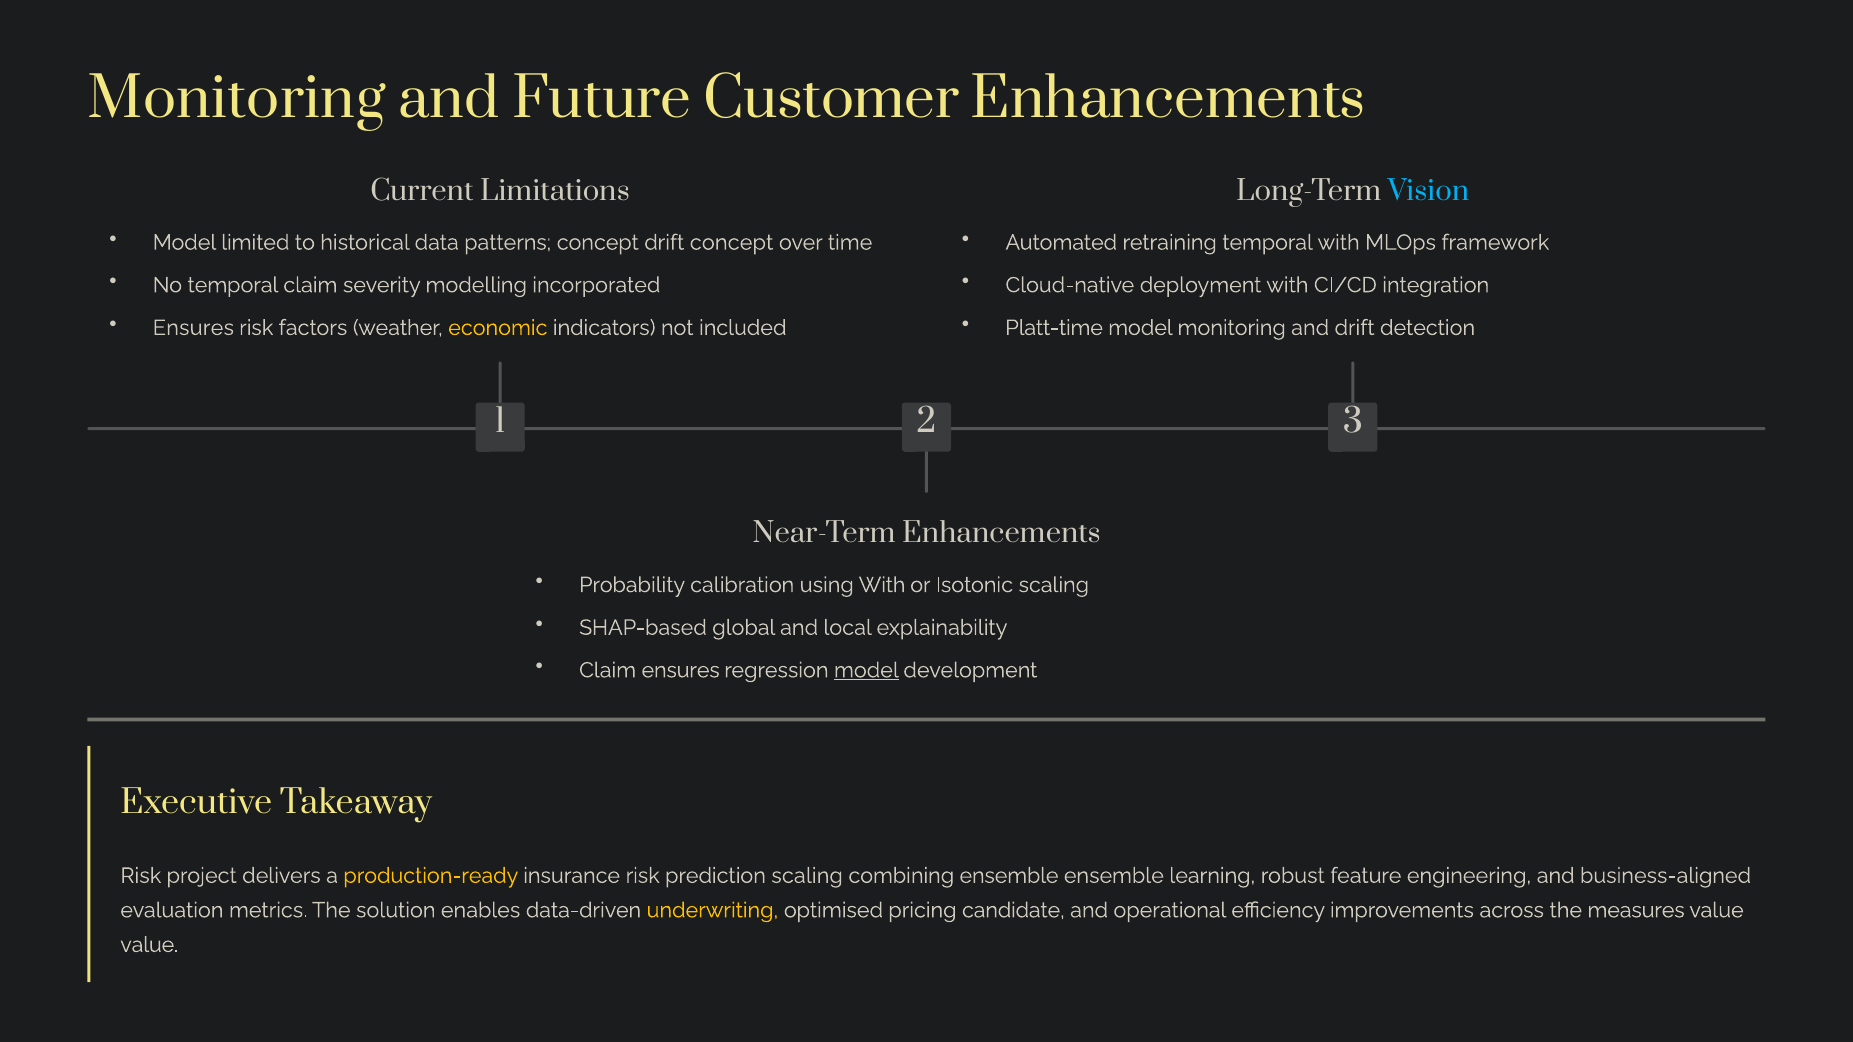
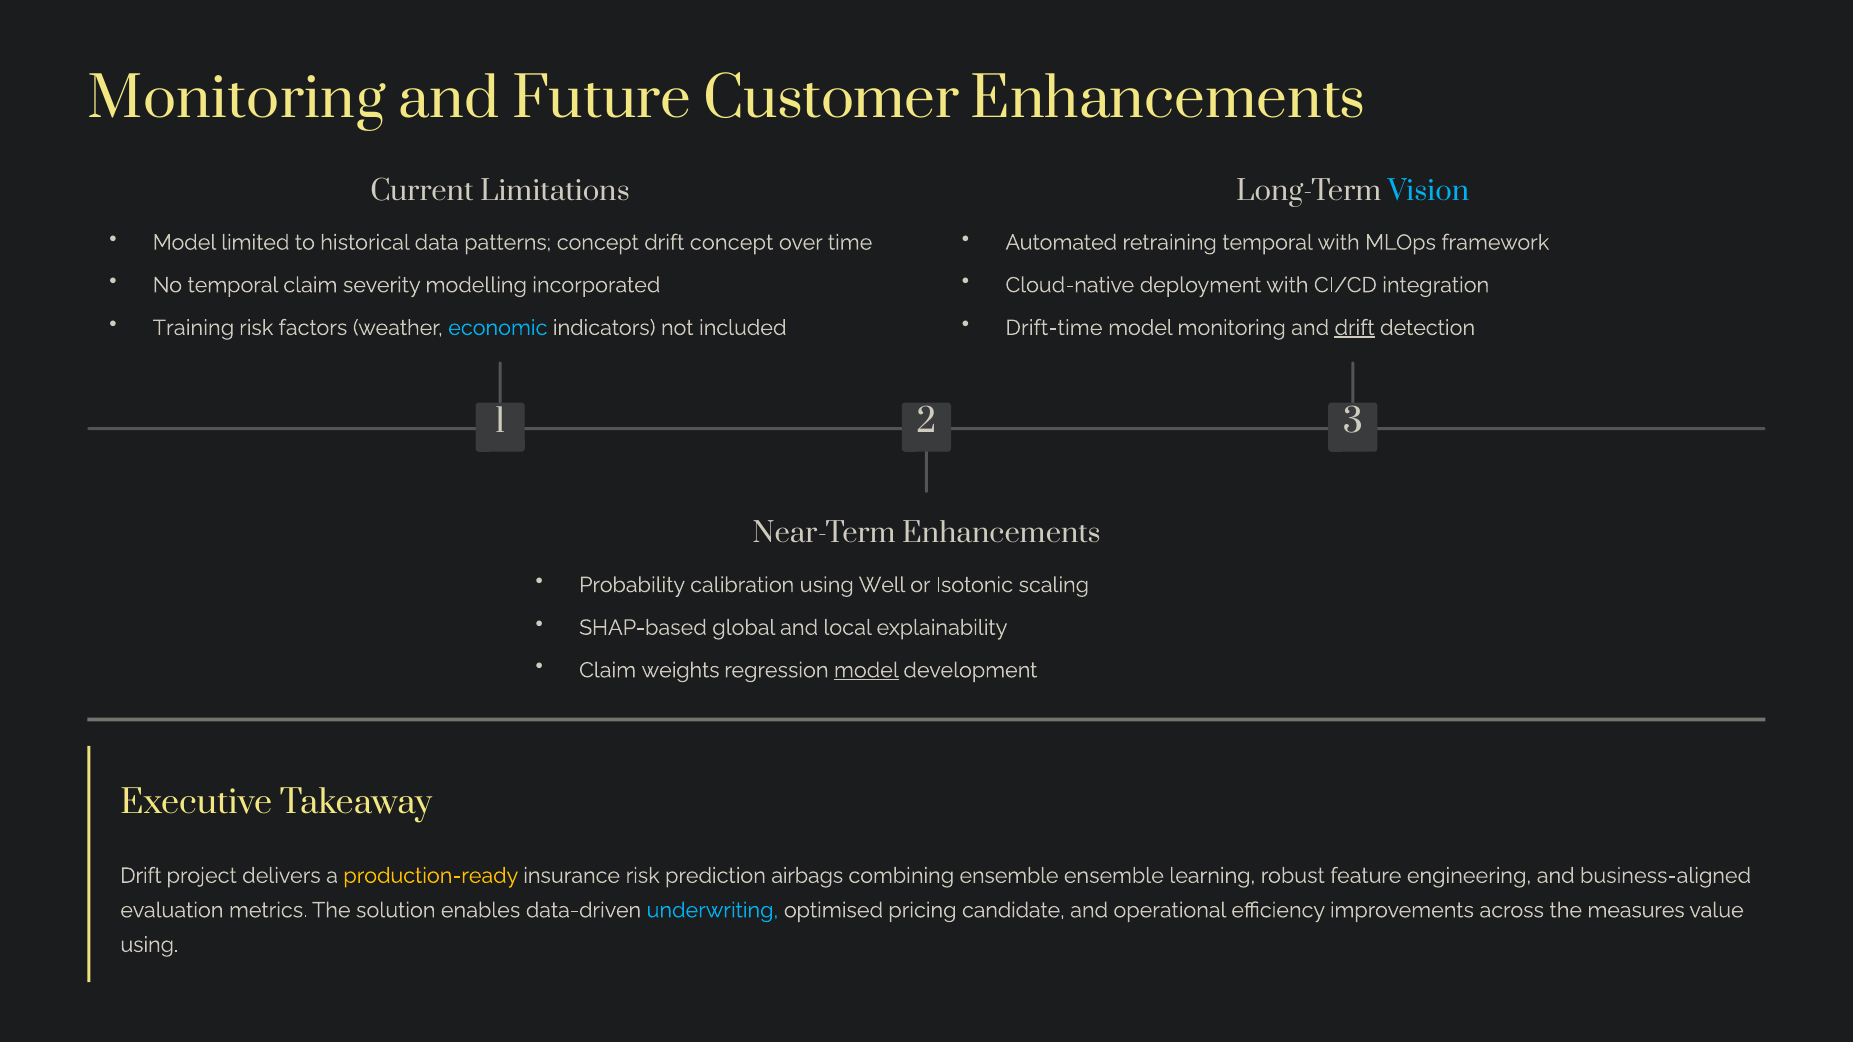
Ensures: Ensures -> Training (193, 328)
economic colour: yellow -> light blue (498, 328)
Platt-time: Platt-time -> Drift-time (1054, 328)
drift underline: none -> present (1355, 328)
using With: With -> Well (882, 585)
Claim ensures: ensures -> weights (681, 670)
Risk: Risk -> Drift (141, 876)
prediction scaling: scaling -> airbags (807, 876)
underwriting colour: yellow -> light blue (712, 910)
value: value -> using (149, 945)
